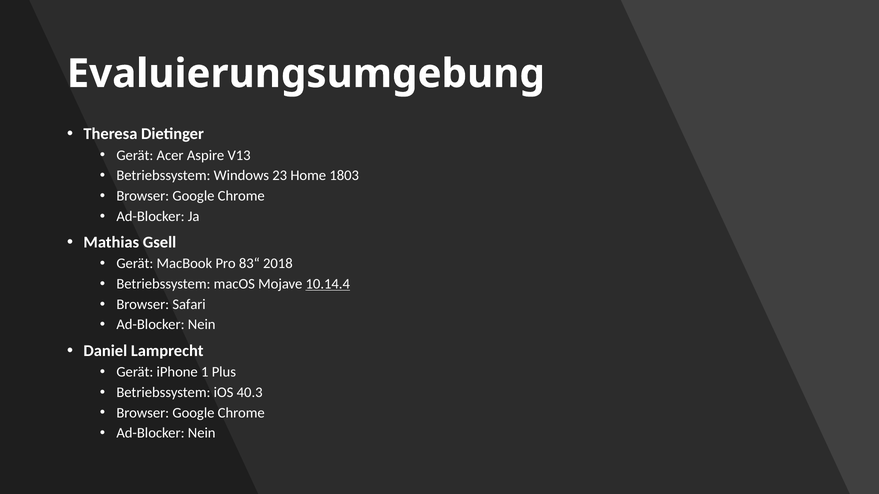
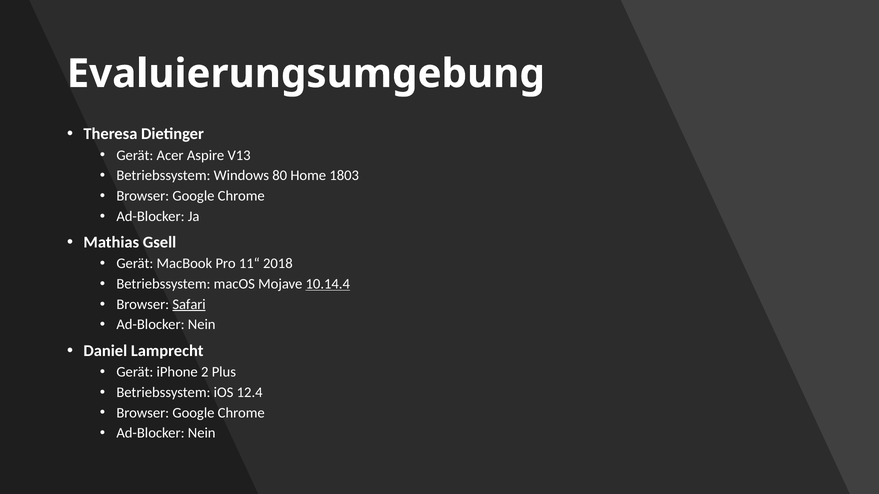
23: 23 -> 80 (280, 176)
83“: 83“ -> 11“ (249, 264)
Safari underline: none -> present (189, 305)
1: 1 -> 2 (205, 372)
40.3: 40.3 -> 12.4 (250, 393)
